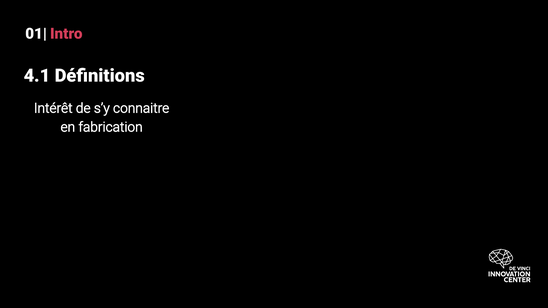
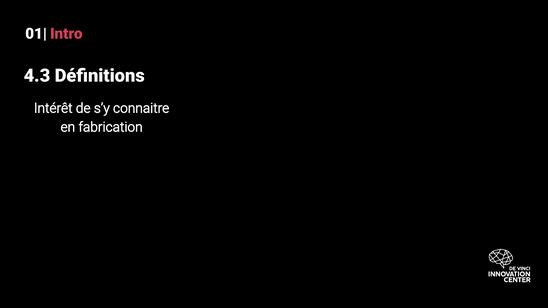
4.1: 4.1 -> 4.3 (37, 76)
